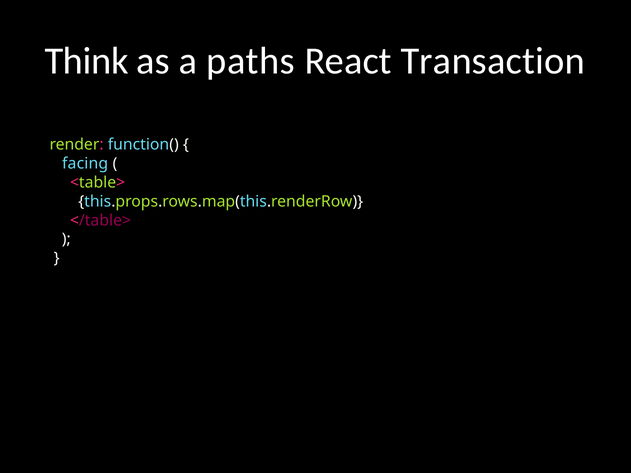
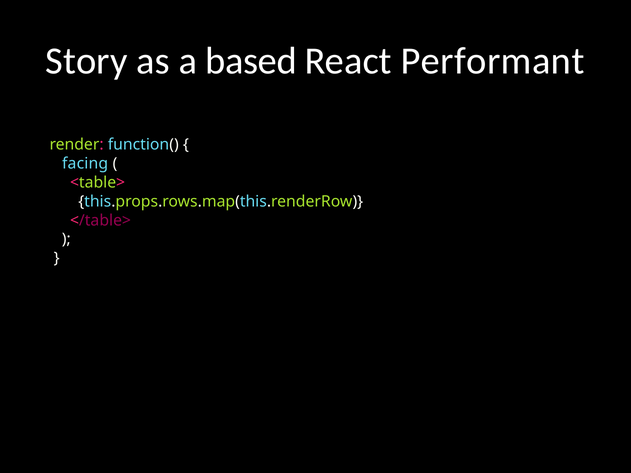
Think: Think -> Story (86, 61)
paths: paths -> based (251, 61)
Transaction: Transaction -> Performant (493, 61)
